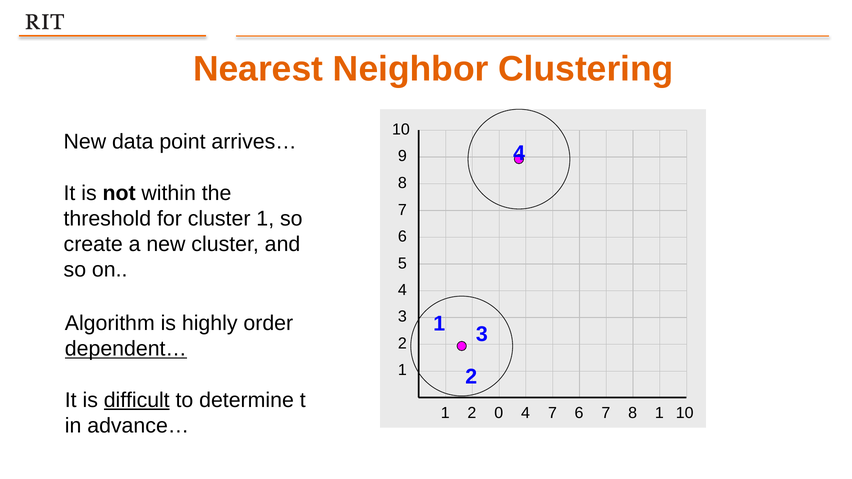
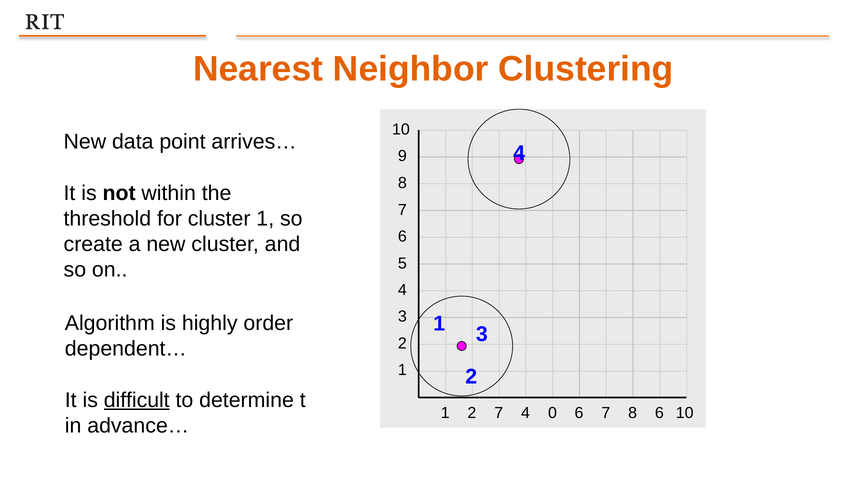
dependent… underline: present -> none (126, 349)
2 0: 0 -> 7 (499, 413)
4 7: 7 -> 0 (552, 413)
8 1: 1 -> 6 (659, 413)
